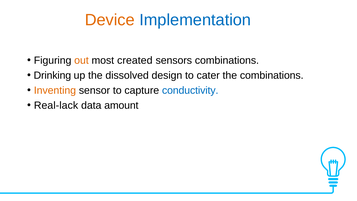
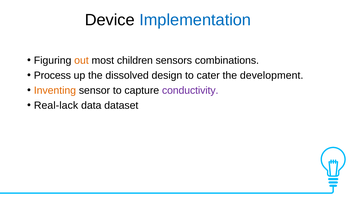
Device colour: orange -> black (110, 20)
created: created -> children (135, 60)
Drinking: Drinking -> Process (52, 75)
the combinations: combinations -> development (272, 75)
conductivity colour: blue -> purple (190, 90)
amount: amount -> dataset (121, 105)
